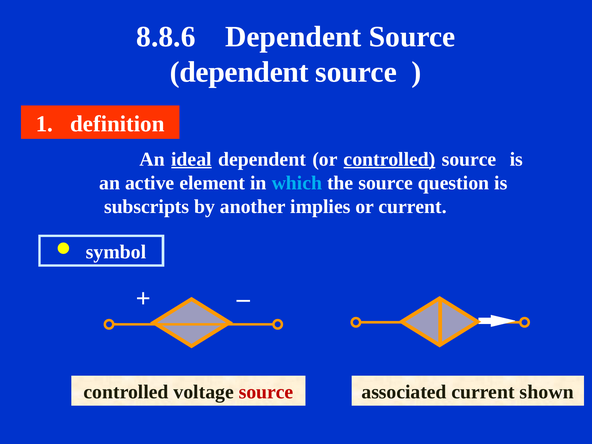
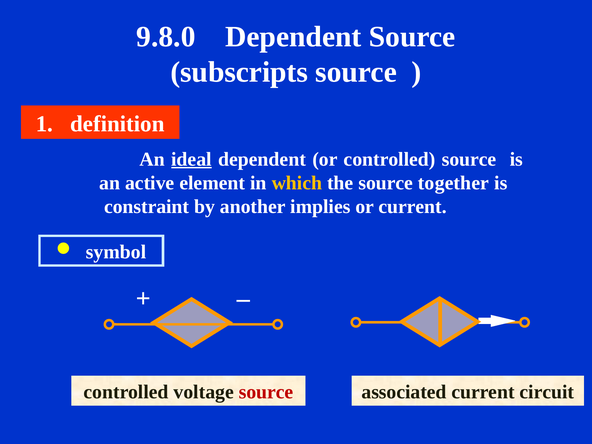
8.8.6: 8.8.6 -> 9.8.0 (166, 37)
dependent: dependent -> subscripts (239, 72)
controlled underline: present -> none (389, 159)
which colour: light blue -> yellow (297, 183)
question: question -> together (453, 183)
subscripts: subscripts -> constraint (147, 207)
shown: shown -> circuit (547, 392)
